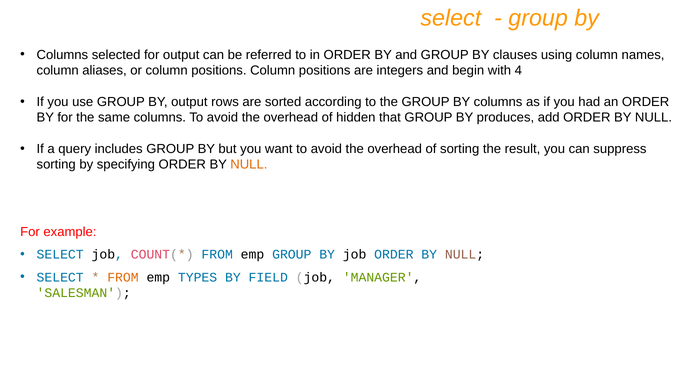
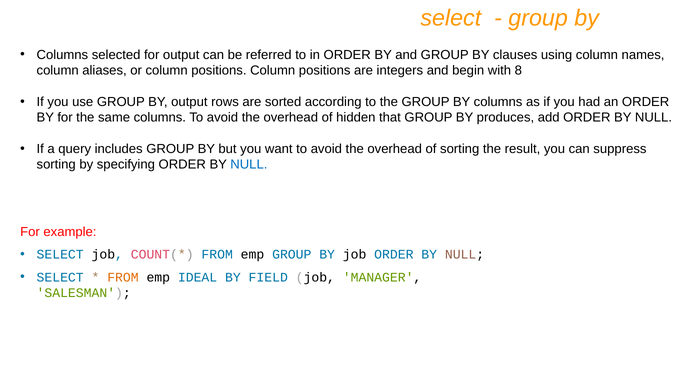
4: 4 -> 8 (518, 71)
NULL colour: orange -> blue (249, 165)
TYPES: TYPES -> IDEAL (198, 278)
